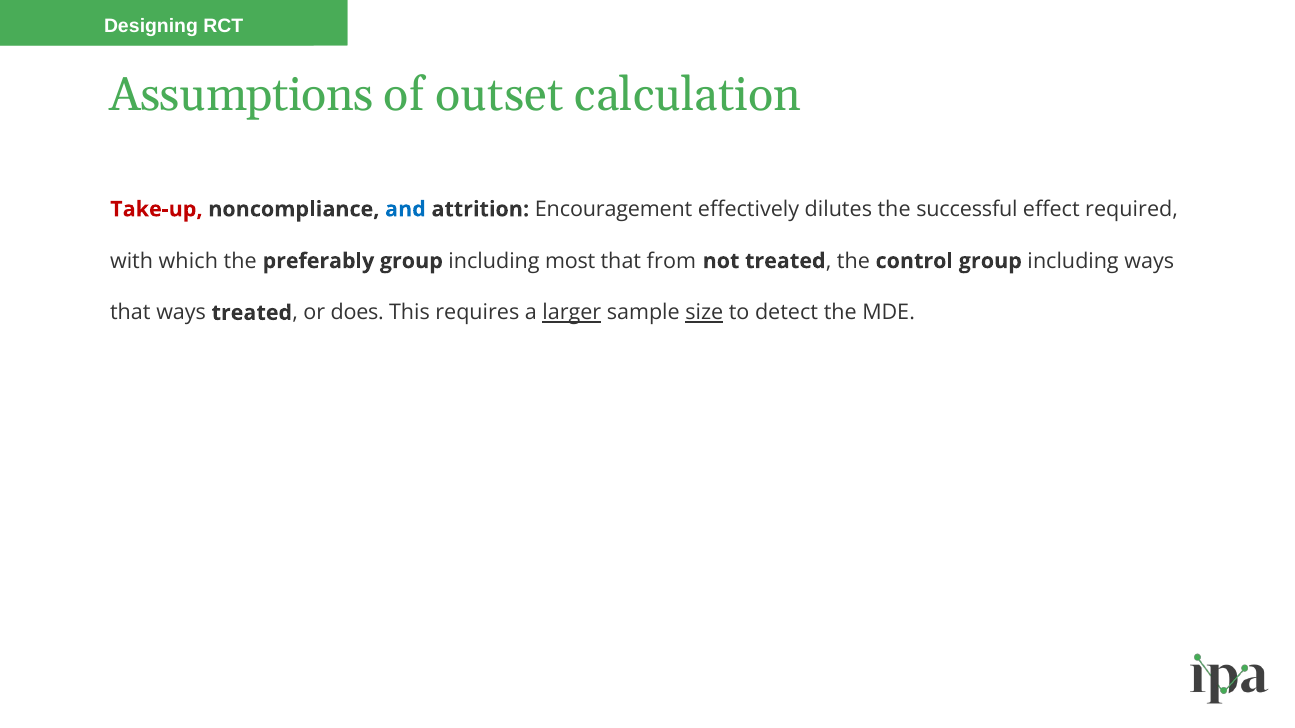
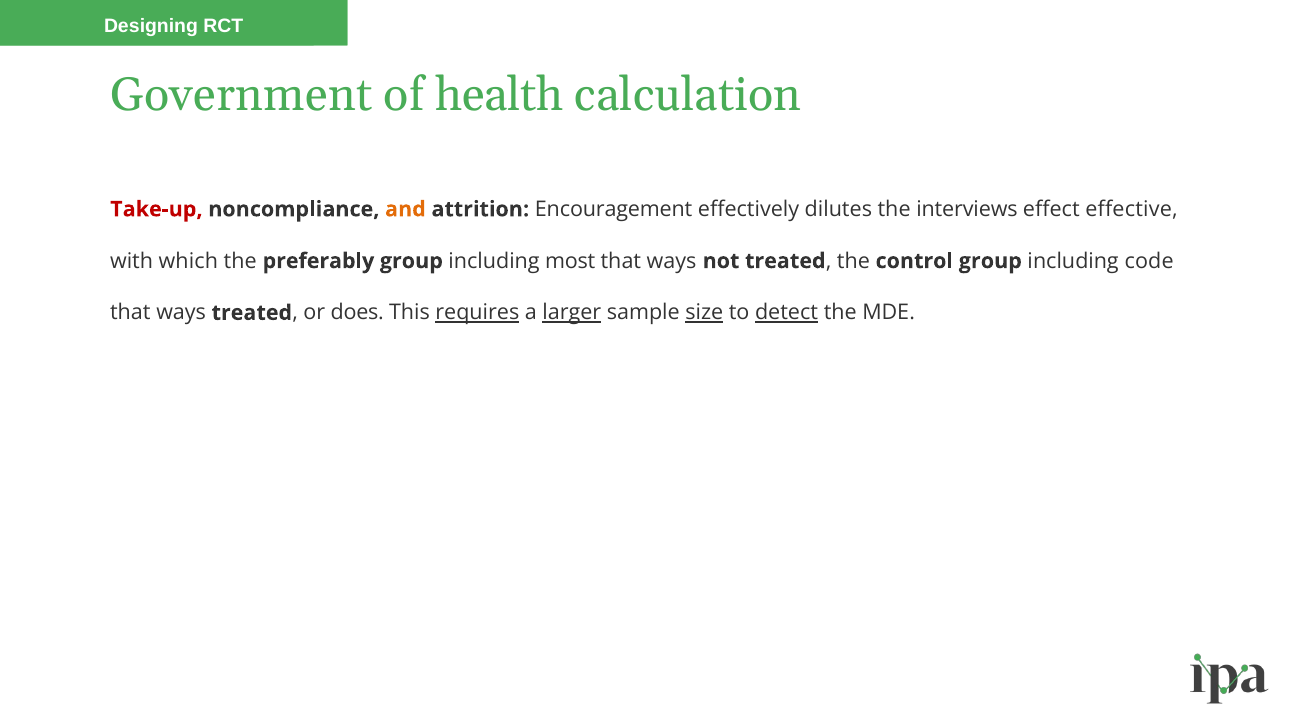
Assumptions: Assumptions -> Government (241, 95)
outset: outset -> health (500, 95)
and colour: blue -> orange (405, 209)
successful: successful -> interviews (967, 209)
required: required -> effective (1132, 209)
from: from -> ways (672, 261)
including ways: ways -> code (1149, 261)
requires underline: none -> present (477, 313)
detect underline: none -> present (787, 313)
